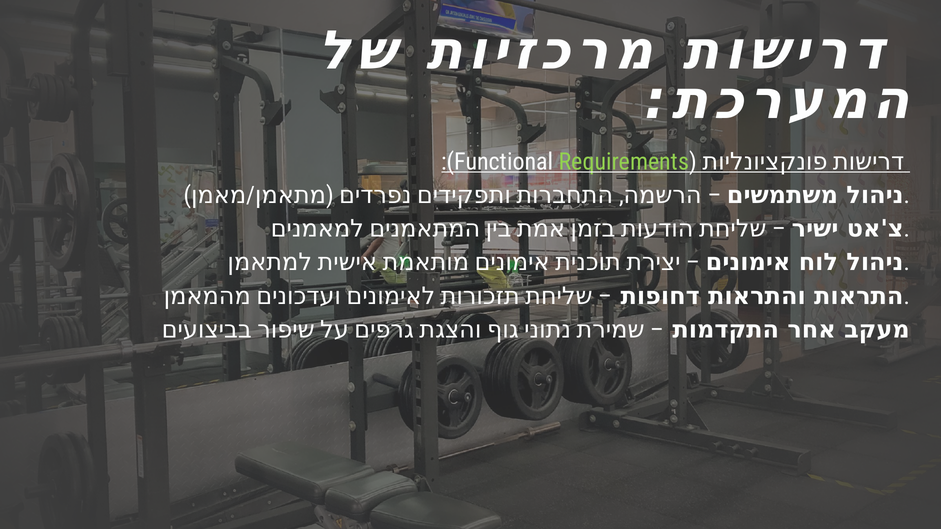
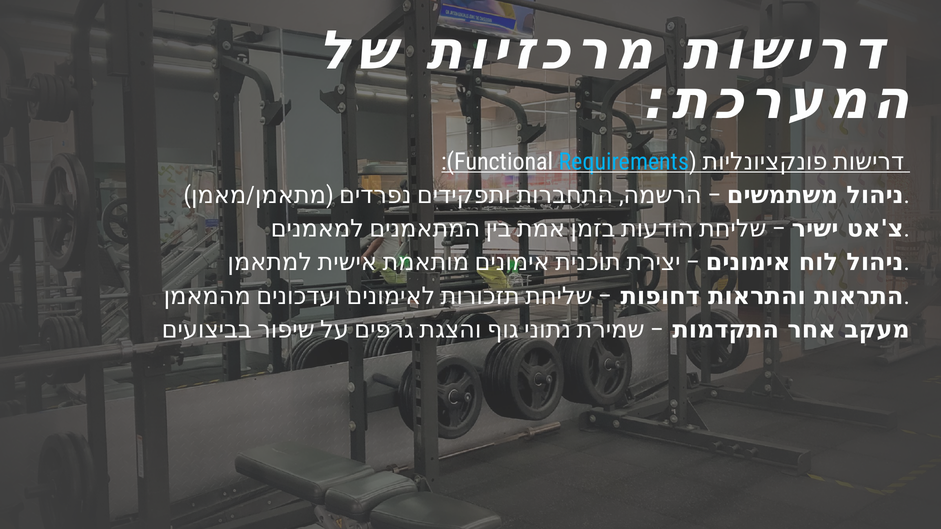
Requirements colour: light green -> light blue (624, 162)
